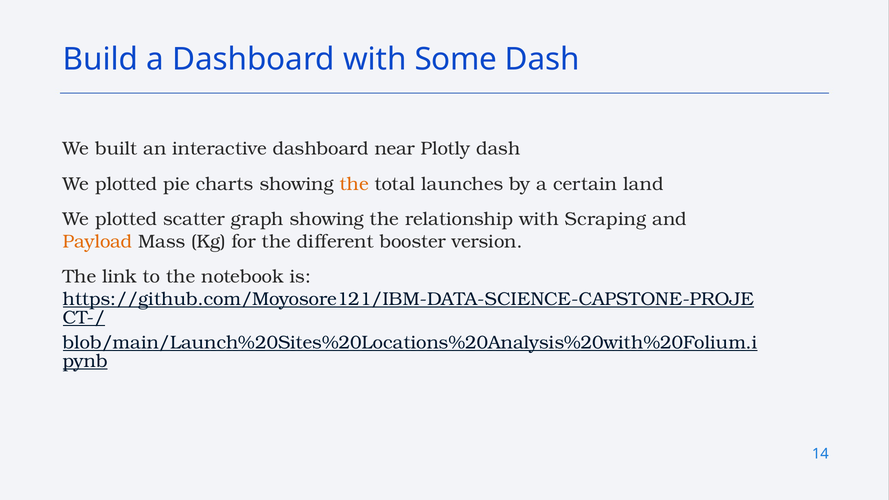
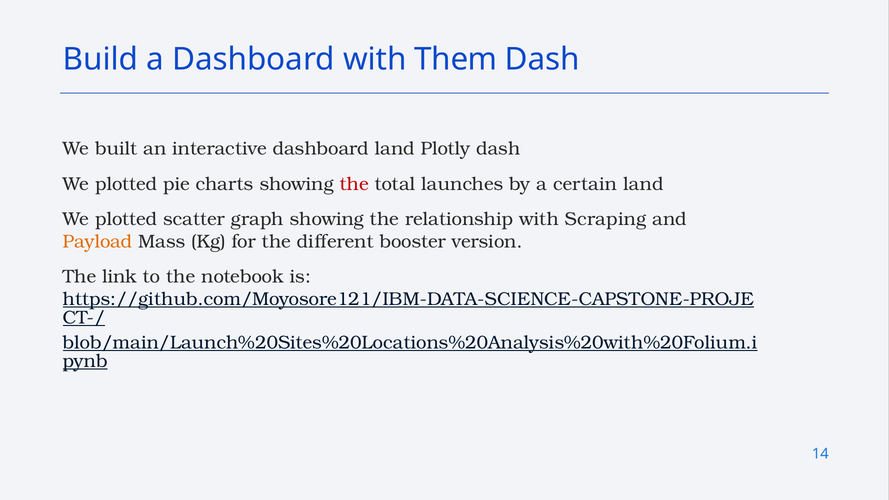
Some: Some -> Them (456, 59)
dashboard near: near -> land (395, 149)
the colour: orange -> red (354, 184)
